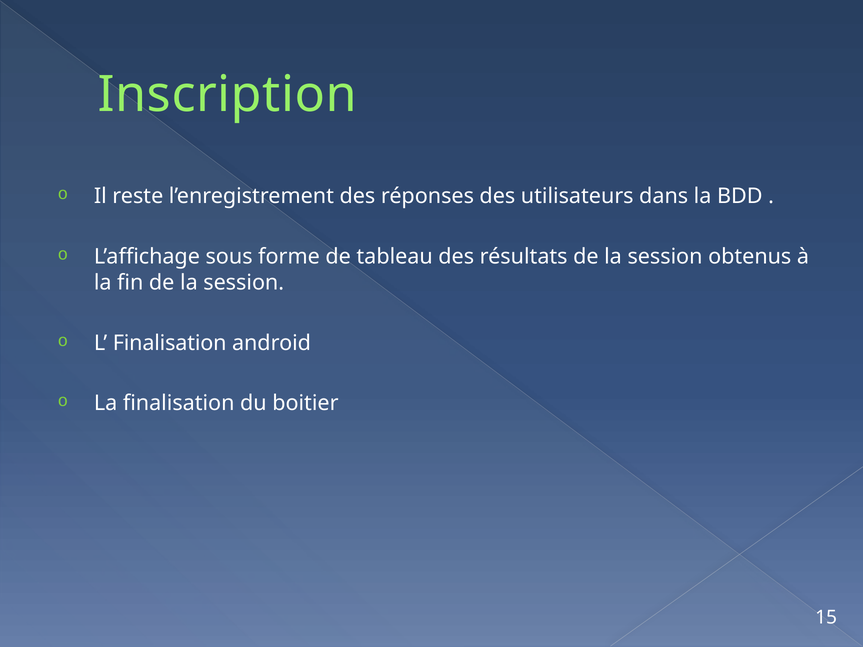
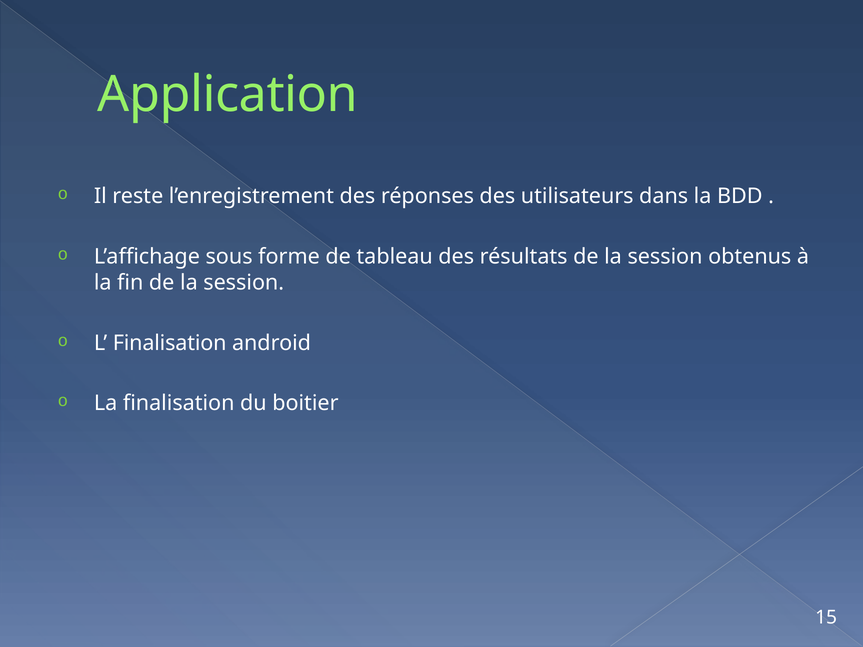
Inscription: Inscription -> Application (228, 95)
